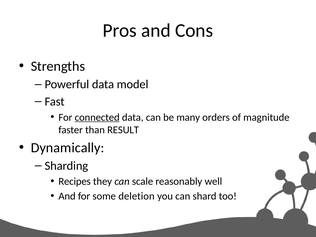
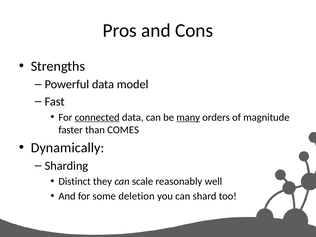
many underline: none -> present (188, 117)
RESULT: RESULT -> COMES (123, 130)
Recipes: Recipes -> Distinct (75, 182)
